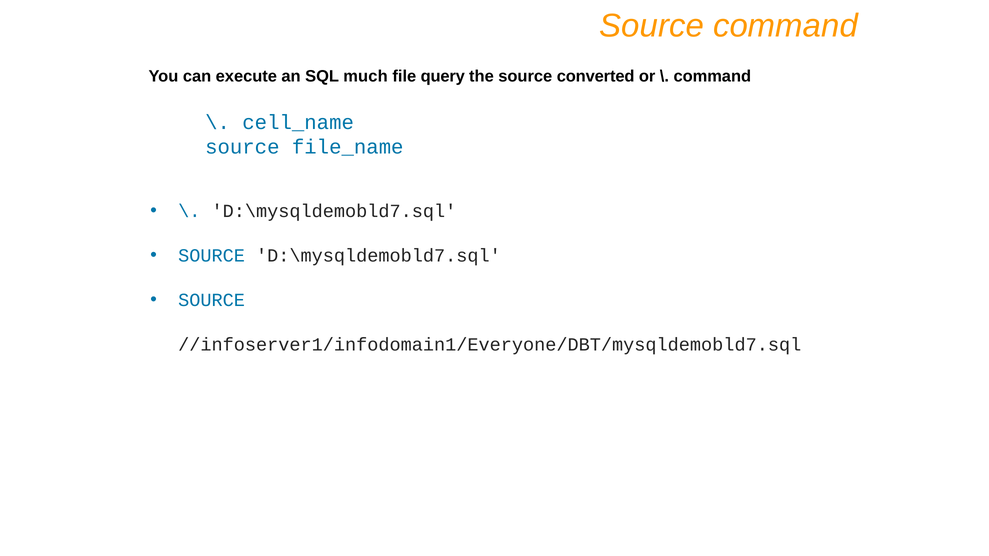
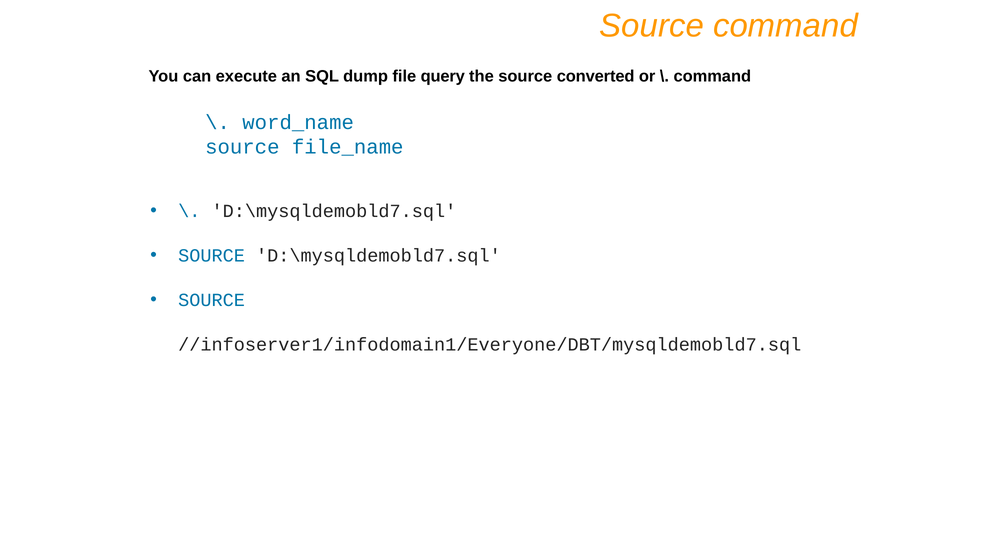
much: much -> dump (366, 77)
cell_name: cell_name -> word_name (298, 123)
